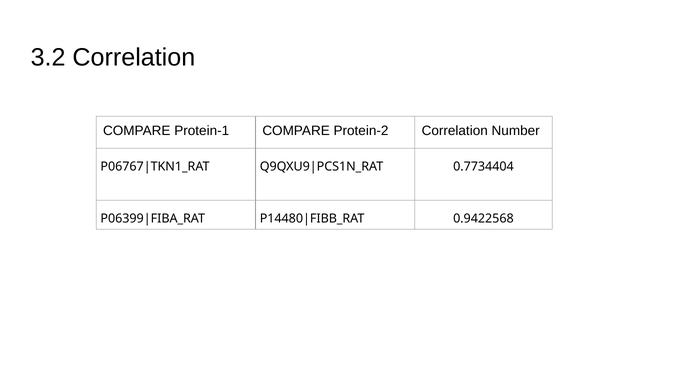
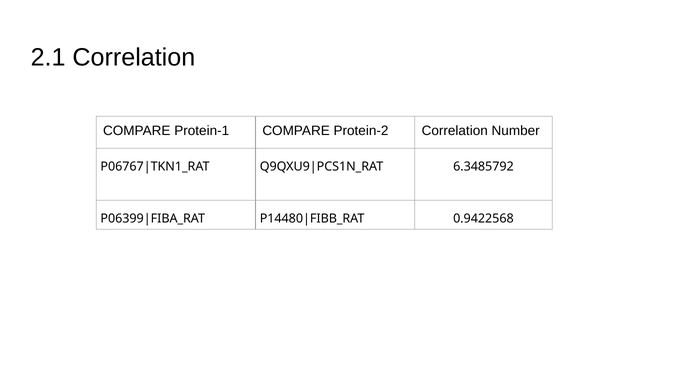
3.2: 3.2 -> 2.1 (48, 58)
0.7734404: 0.7734404 -> 6.3485792 (483, 166)
